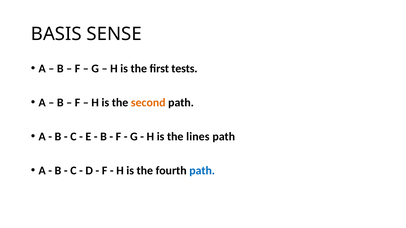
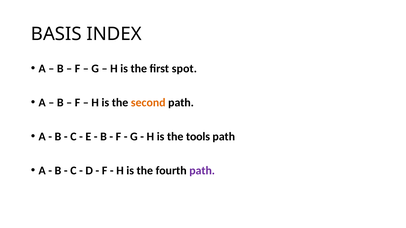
SENSE: SENSE -> INDEX (114, 34)
tests: tests -> spot (184, 69)
lines: lines -> tools (198, 137)
path colour: blue -> purple (202, 171)
